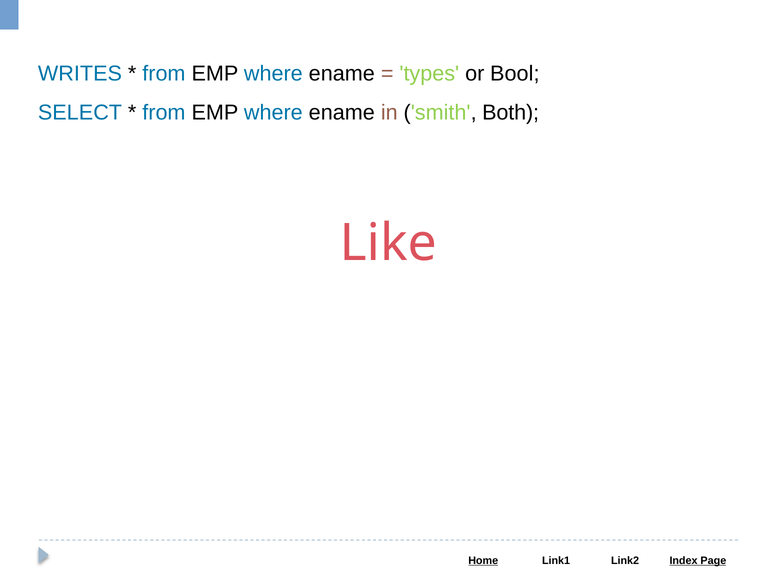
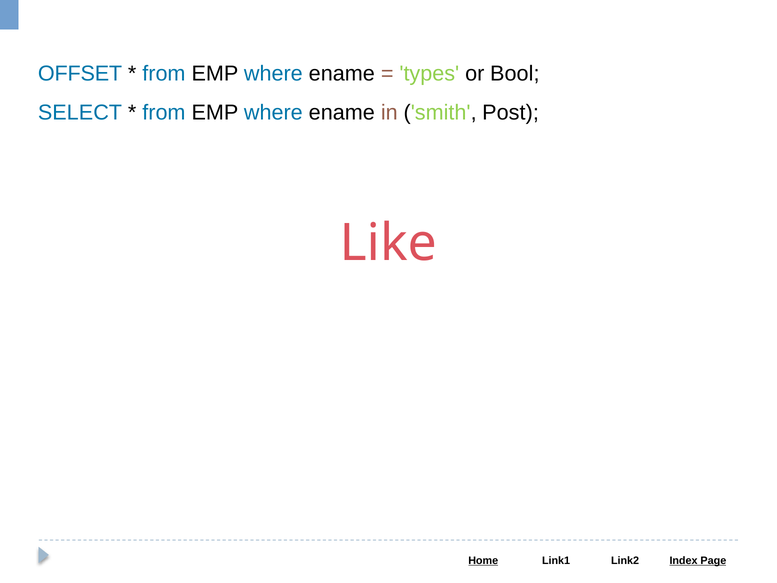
WRITES: WRITES -> OFFSET (80, 74)
Both: Both -> Post (511, 113)
